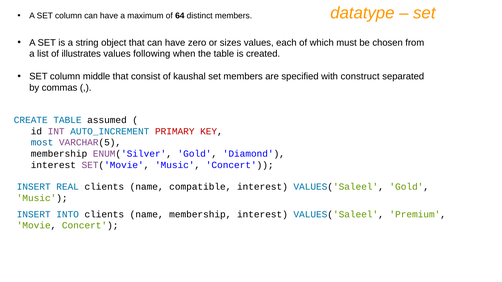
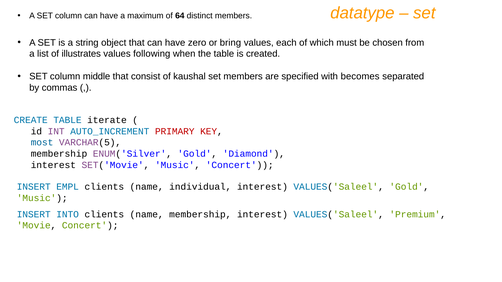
sizes: sizes -> bring (230, 43)
construct: construct -> becomes (360, 77)
assumed: assumed -> iterate (107, 120)
REAL: REAL -> EMPL (68, 187)
compatible: compatible -> individual (200, 187)
